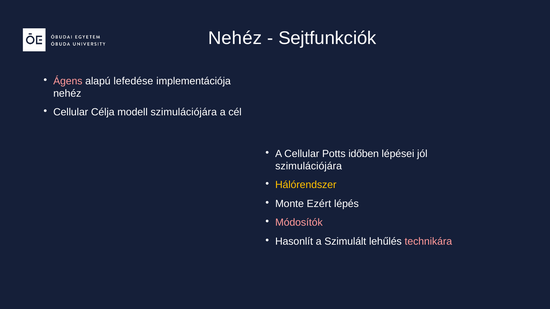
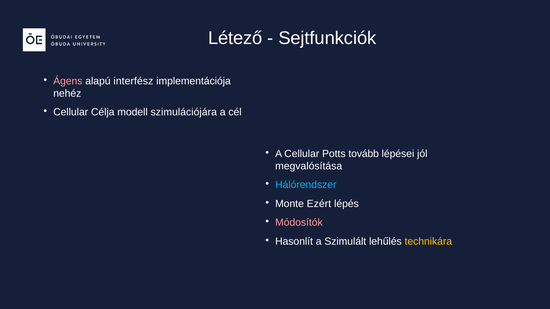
Nehéz: Nehéz -> Létező (235, 38)
lefedése: lefedése -> interfész (133, 81)
időben: időben -> tovább (364, 154)
szimulációjára: szimulációjára -> megvalósítása (309, 166)
Hálórendszer colour: yellow -> light blue (306, 185)
technikára colour: pink -> yellow (428, 242)
